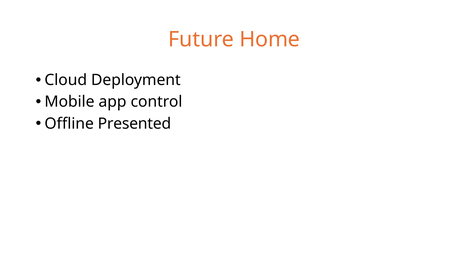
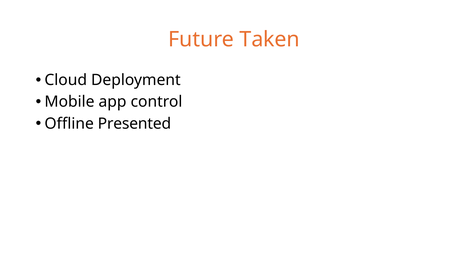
Home: Home -> Taken (270, 39)
